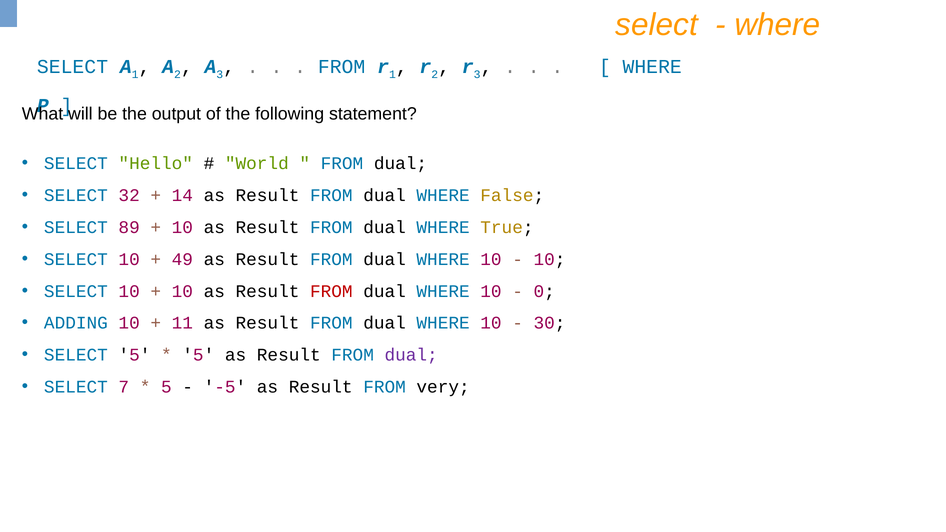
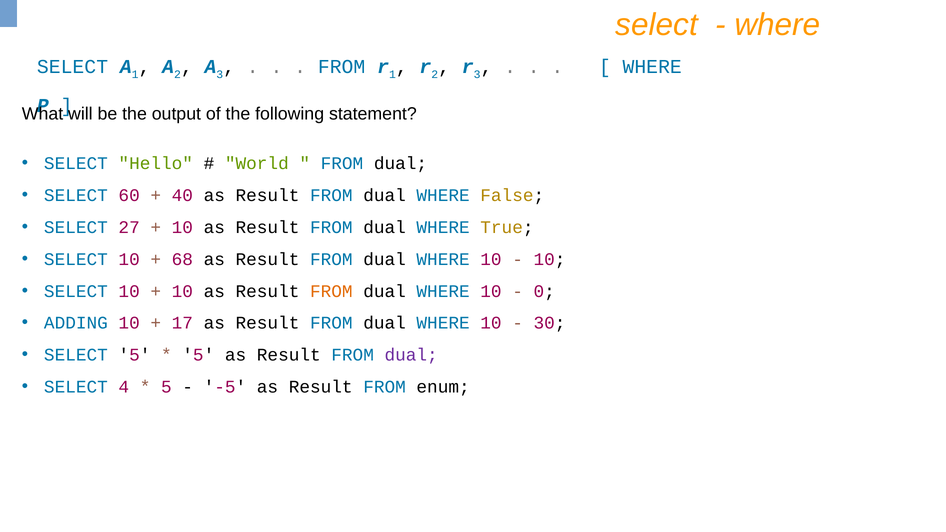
32: 32 -> 60 (129, 195)
14: 14 -> 40 (182, 195)
89: 89 -> 27 (129, 227)
49: 49 -> 68 (182, 259)
FROM colour: red -> orange (331, 291)
11: 11 -> 17 (182, 323)
7: 7 -> 4 (124, 387)
very: very -> enum (443, 387)
